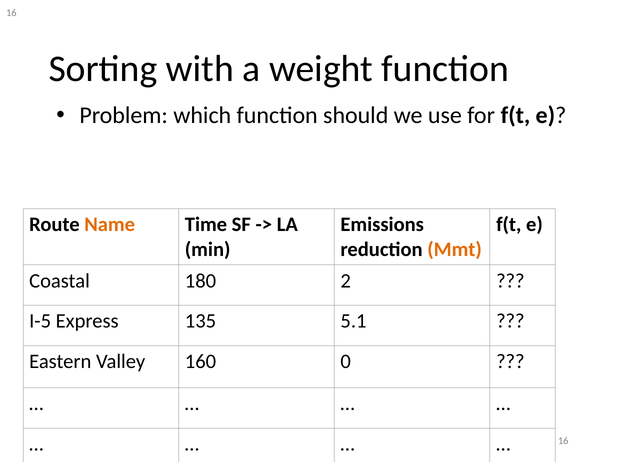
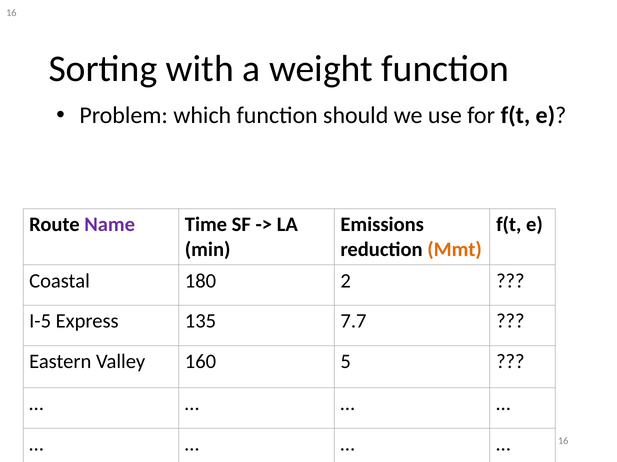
Name colour: orange -> purple (110, 225)
5.1: 5.1 -> 7.7 (353, 322)
0: 0 -> 5 (346, 362)
